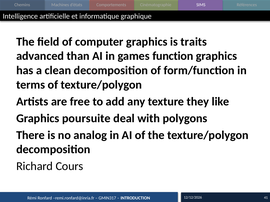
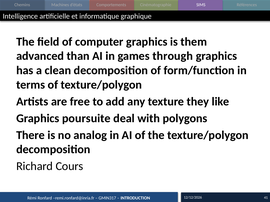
traits: traits -> them (194, 42)
function: function -> through (173, 56)
